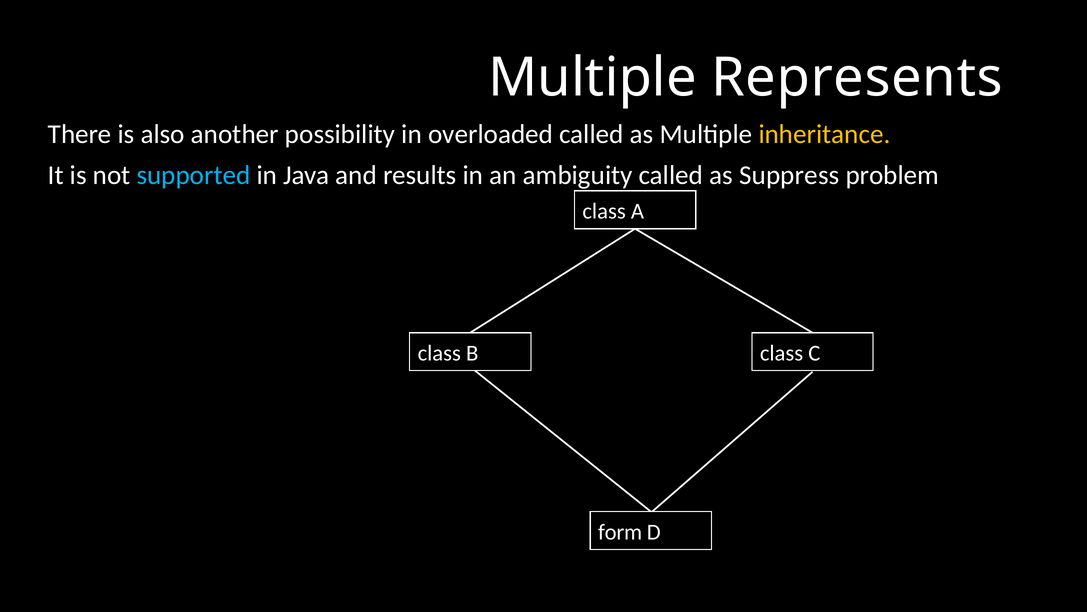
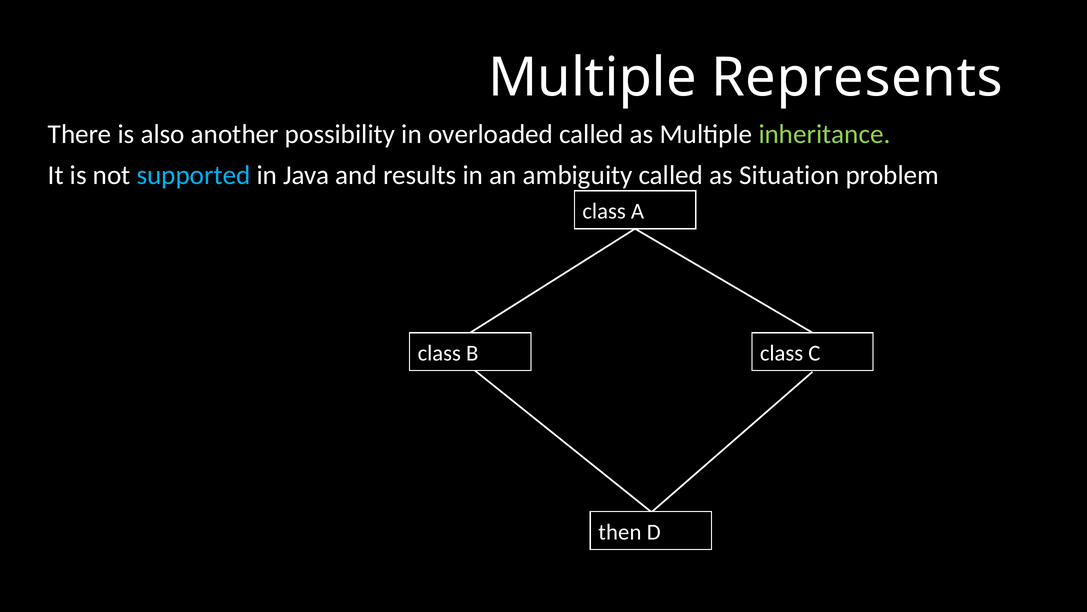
inheritance colour: yellow -> light green (824, 134)
Suppress: Suppress -> Situation (789, 175)
form: form -> then (620, 532)
